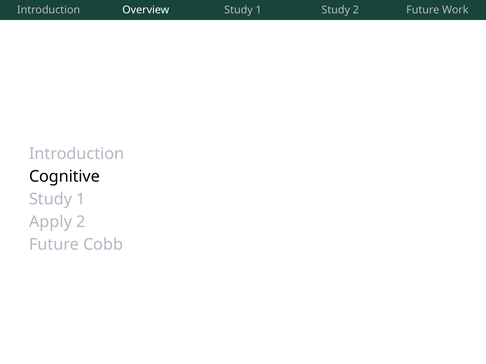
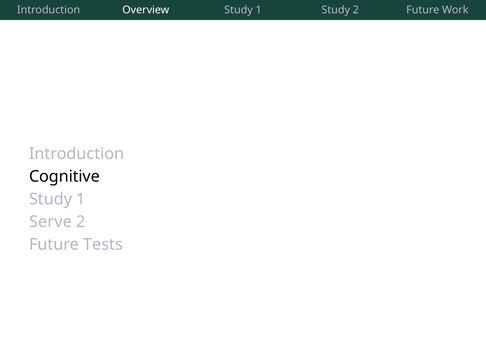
Apply: Apply -> Serve (51, 222)
Cobb: Cobb -> Tests (103, 245)
